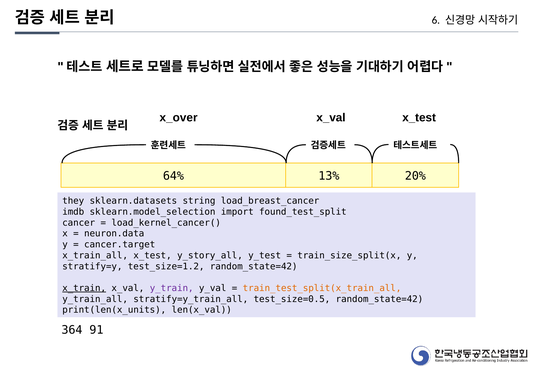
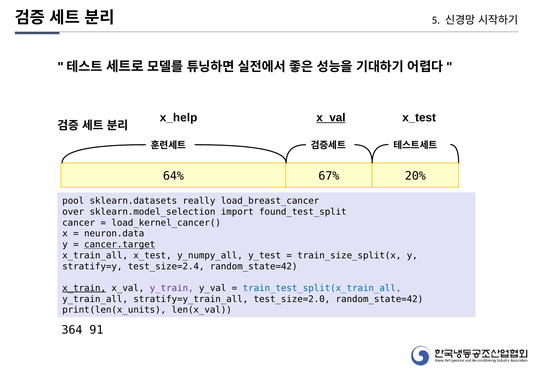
6: 6 -> 5 (436, 20)
x_over: x_over -> x_help (179, 118)
x_val underline: none -> present (331, 118)
13%: 13% -> 67% (329, 176)
they: they -> pool (73, 201)
string: string -> really (199, 201)
imdb: imdb -> over (73, 212)
cancer.target underline: none -> present (120, 245)
y_story_all: y_story_all -> y_numpy_all (210, 255)
test_size=1.2: test_size=1.2 -> test_size=2.4 (166, 266)
train_test_split(x_train_all colour: orange -> blue (322, 288)
test_size=0.5: test_size=0.5 -> test_size=2.0 (292, 299)
